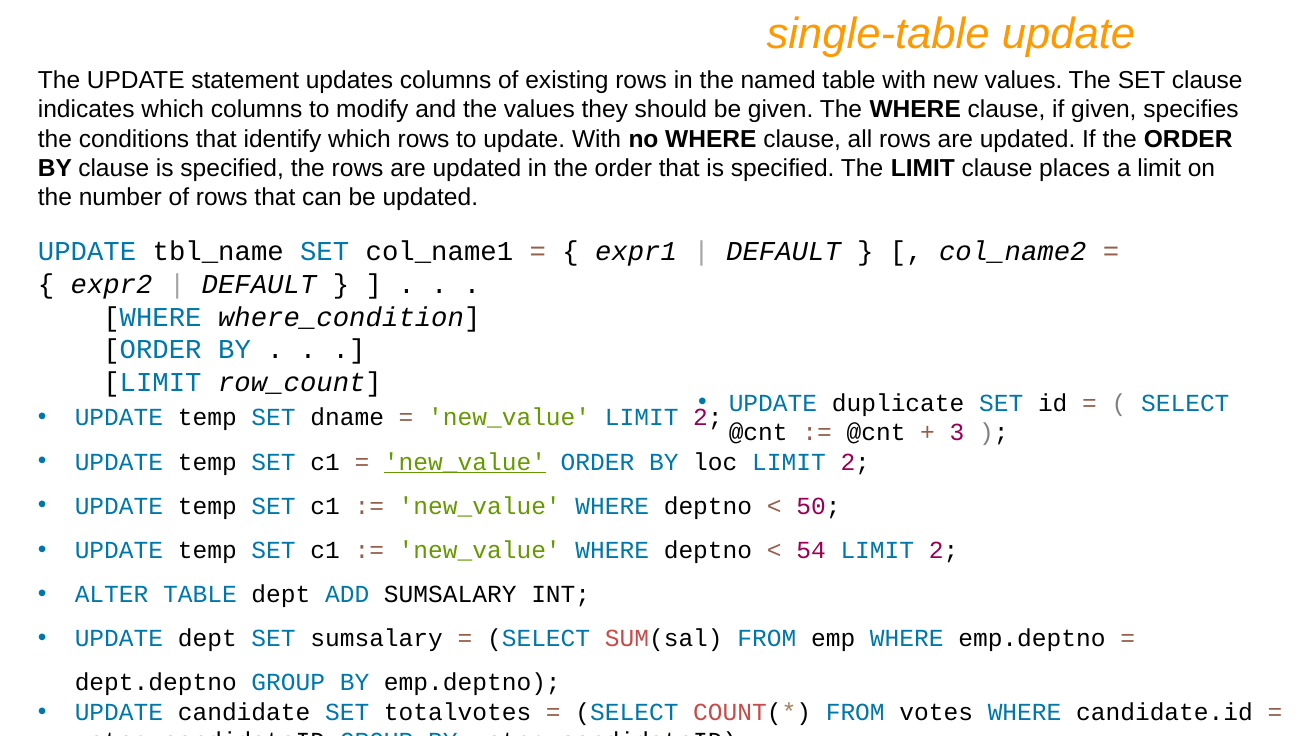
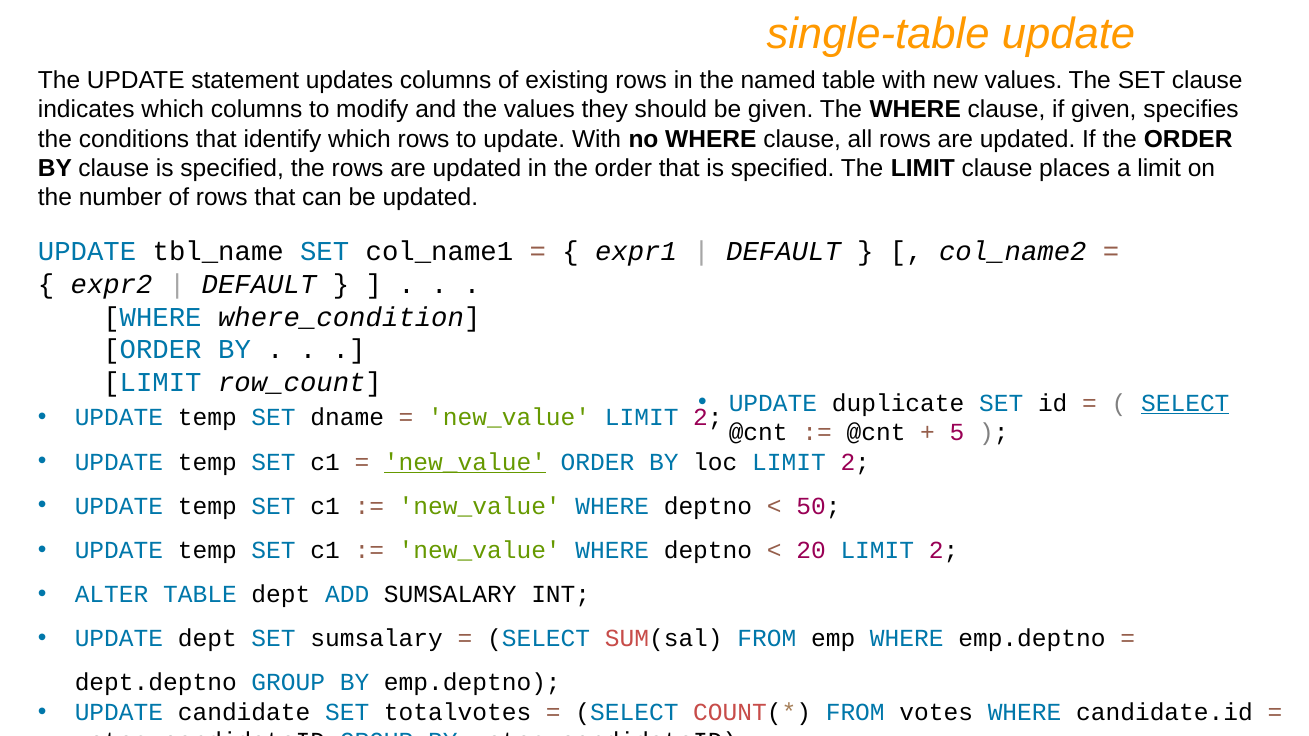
SELECT underline: none -> present (1185, 403)
3: 3 -> 5 (957, 433)
54: 54 -> 20 (811, 551)
